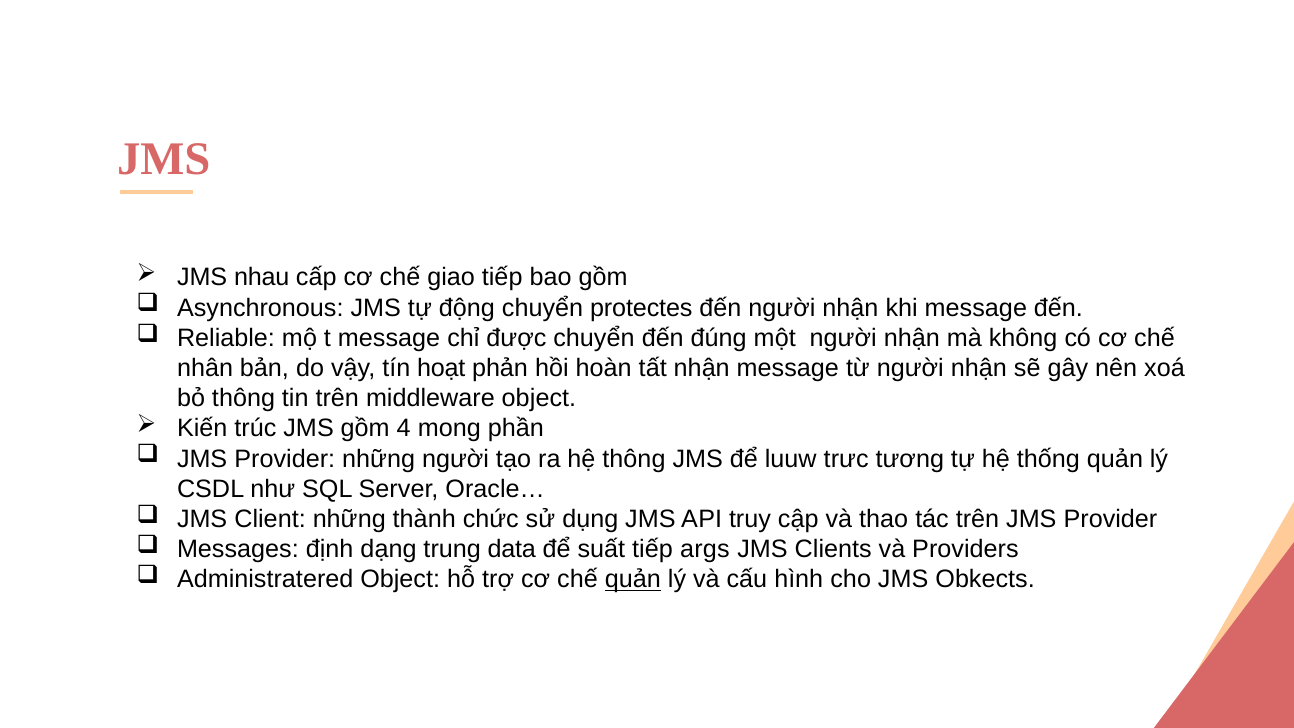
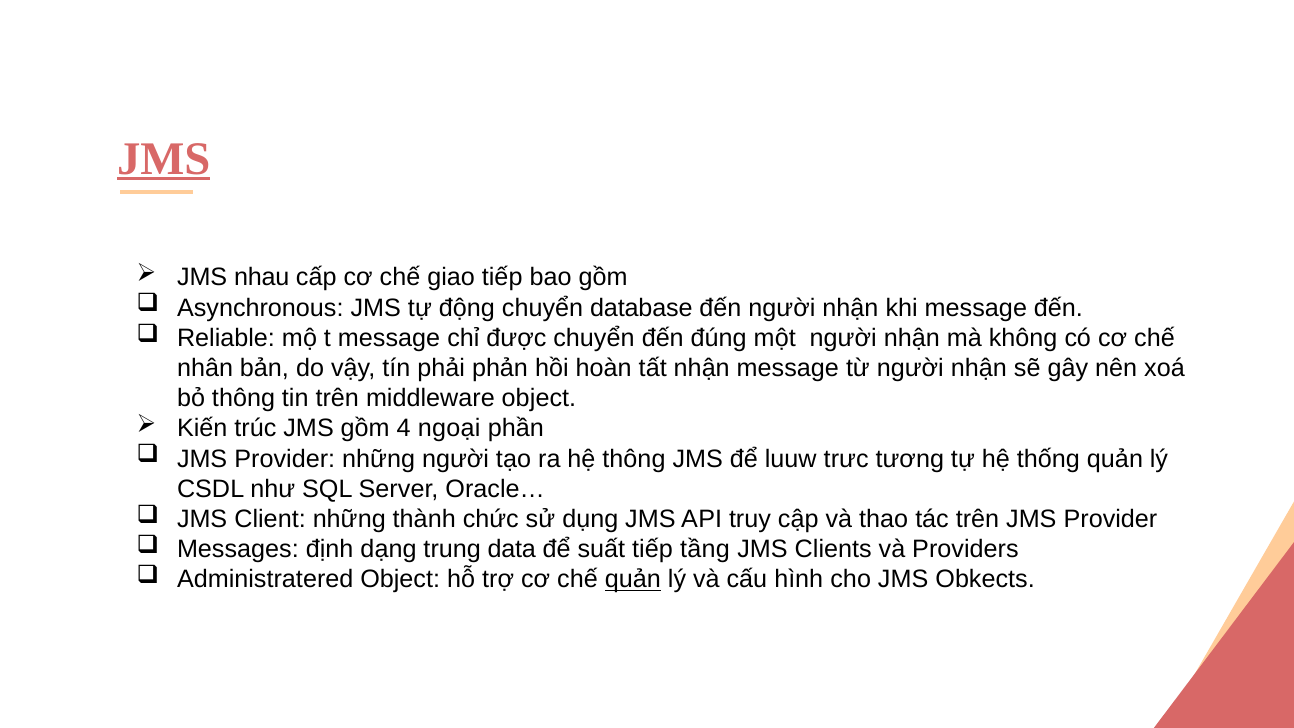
JMS underline: none -> present (164, 159)
protectes: protectes -> database (641, 308)
hoạt: hoạt -> phải (441, 368)
mong: mong -> ngoại (449, 428)
args: args -> tầng (705, 549)
